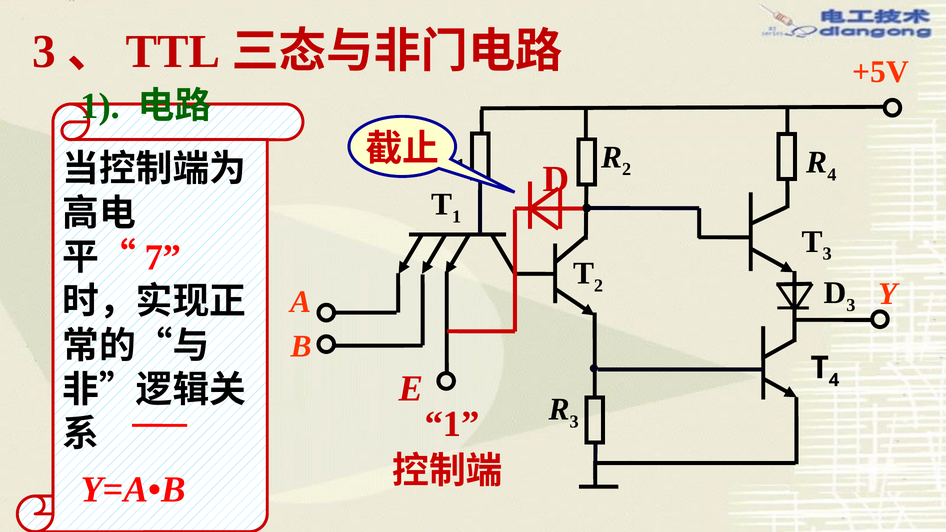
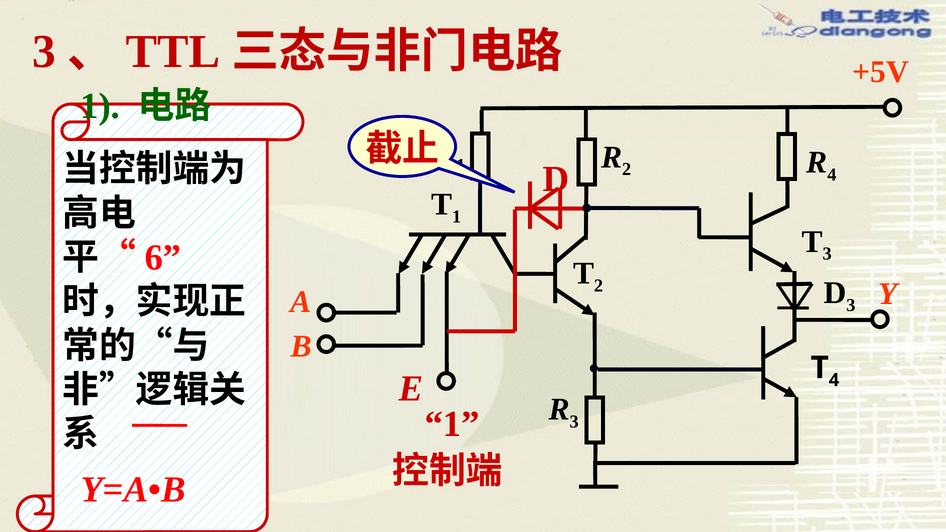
7: 7 -> 6 (163, 258)
